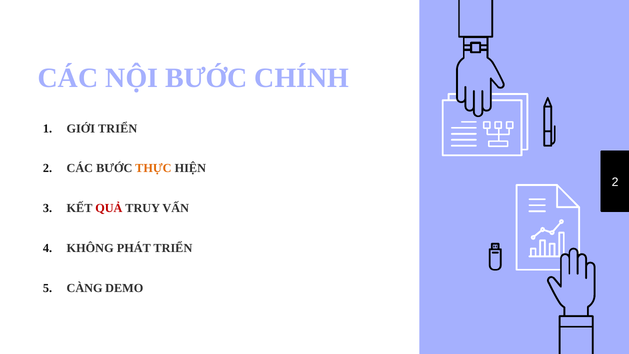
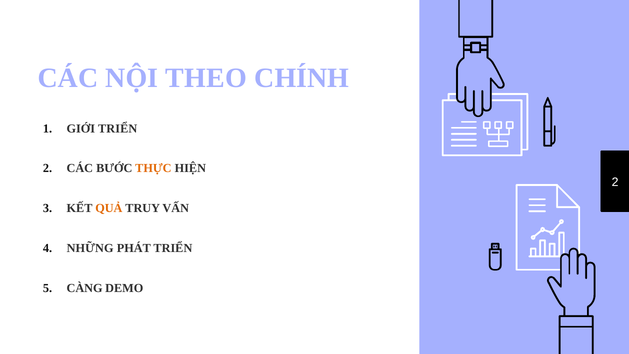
NỘI BƯỚC: BƯỚC -> THEO (206, 78)
QUẢ colour: red -> orange (109, 208)
KHÔNG: KHÔNG -> NHỮNG (90, 248)
